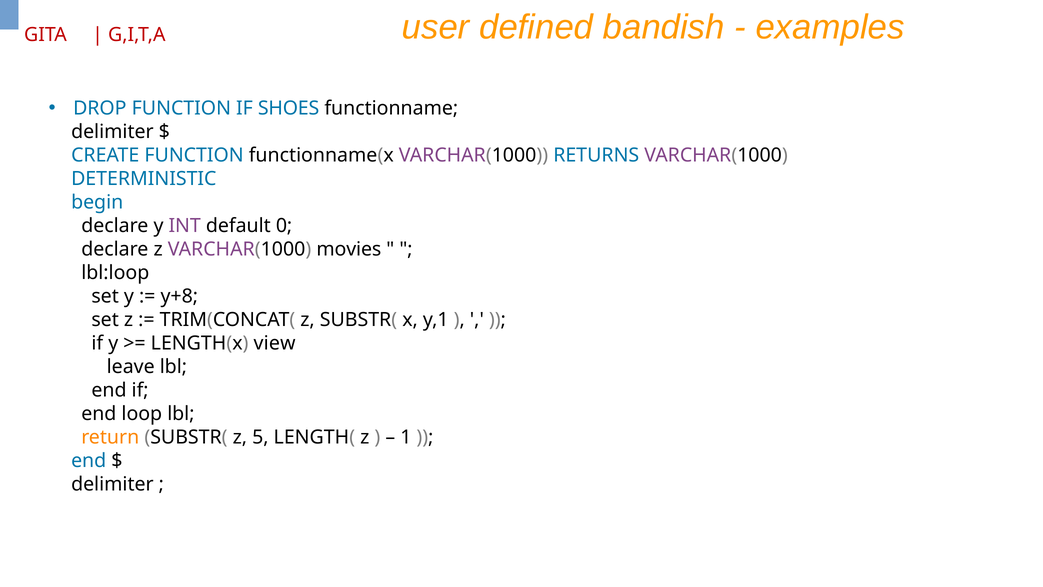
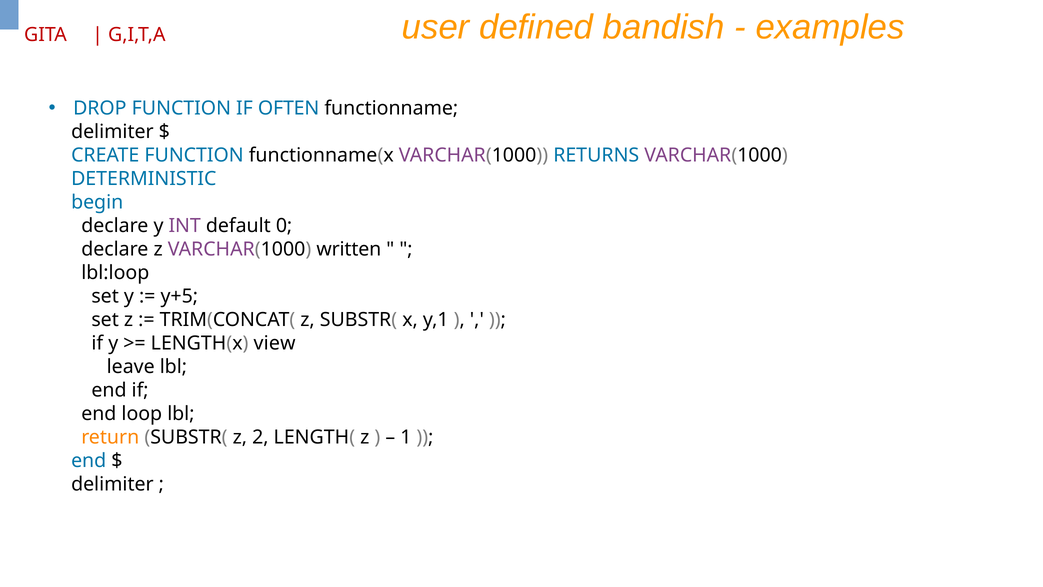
SHOES: SHOES -> OFTEN (289, 108)
movies: movies -> written (349, 249)
y+8: y+8 -> y+5 (179, 296)
5: 5 -> 2 (260, 437)
